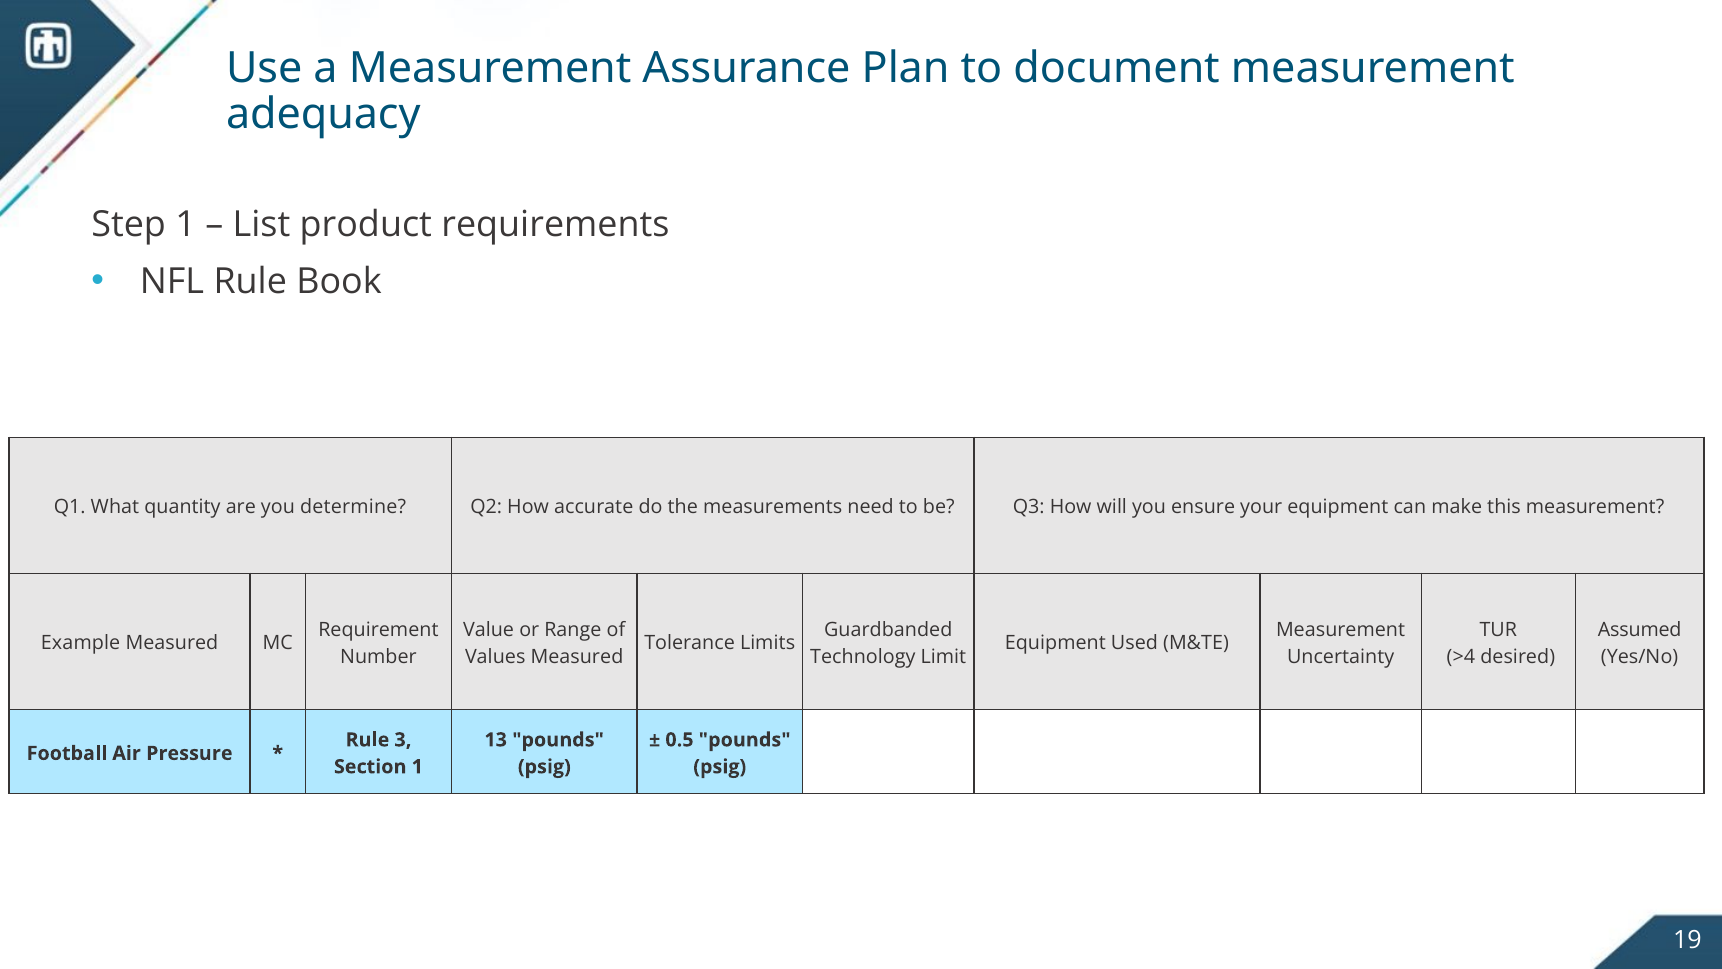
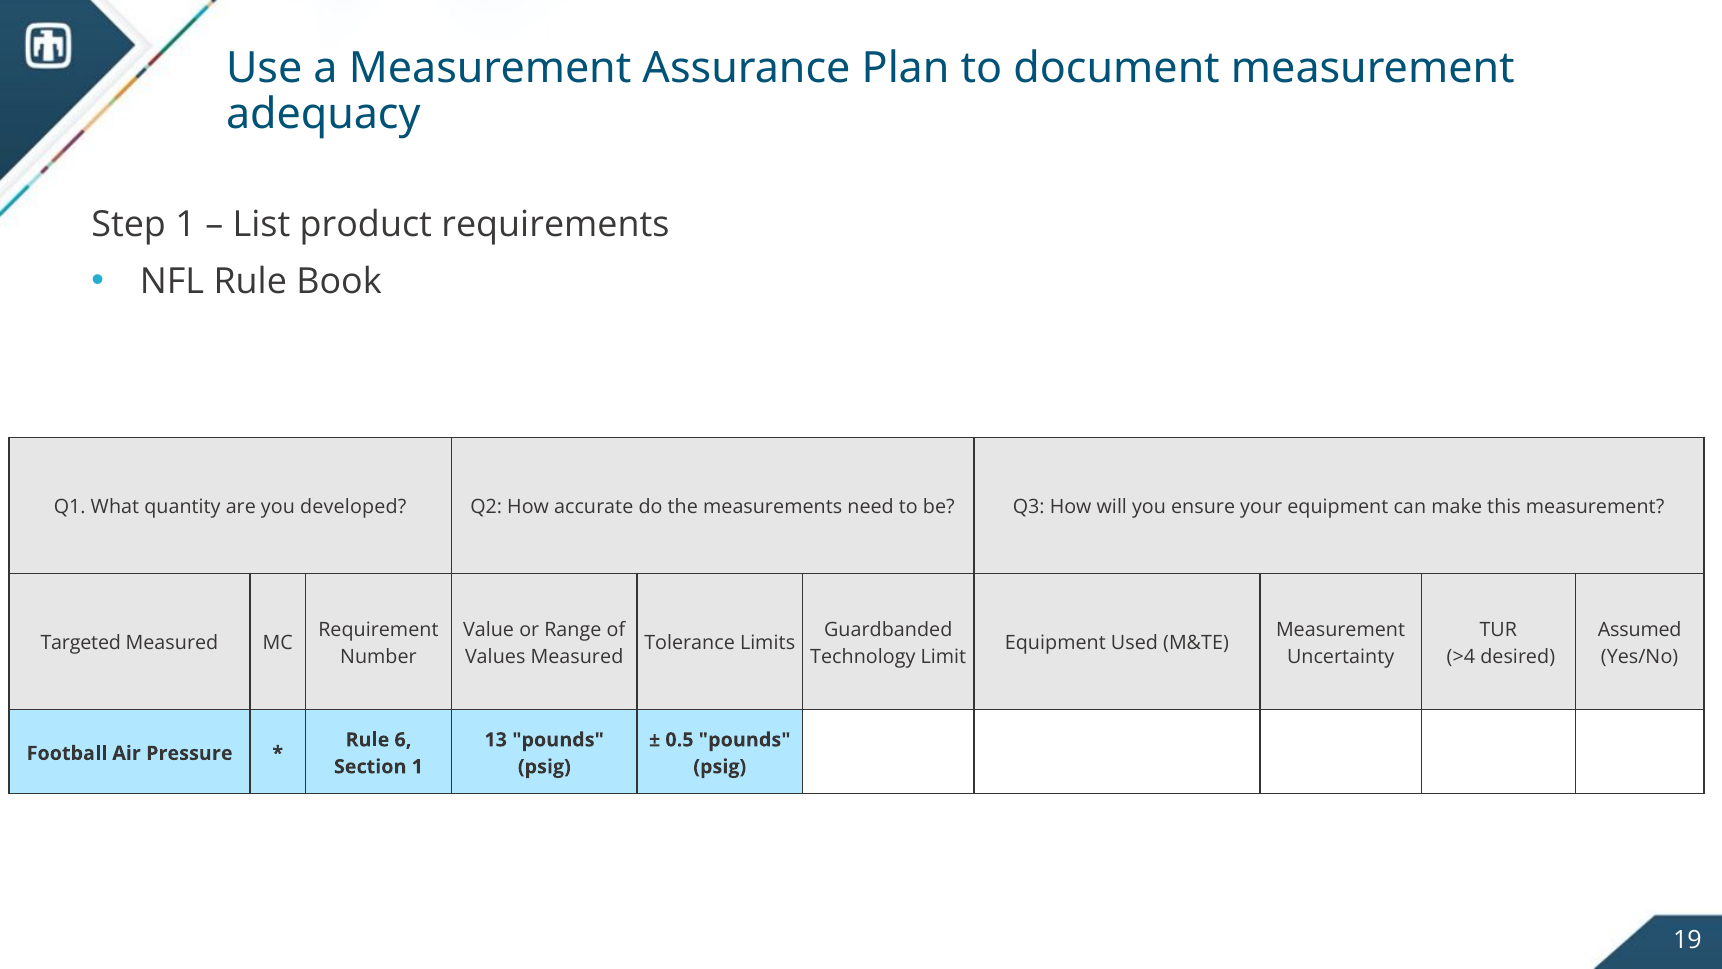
determine: determine -> developed (353, 507)
Example: Example -> Targeted (81, 643)
3: 3 -> 6 (403, 740)
